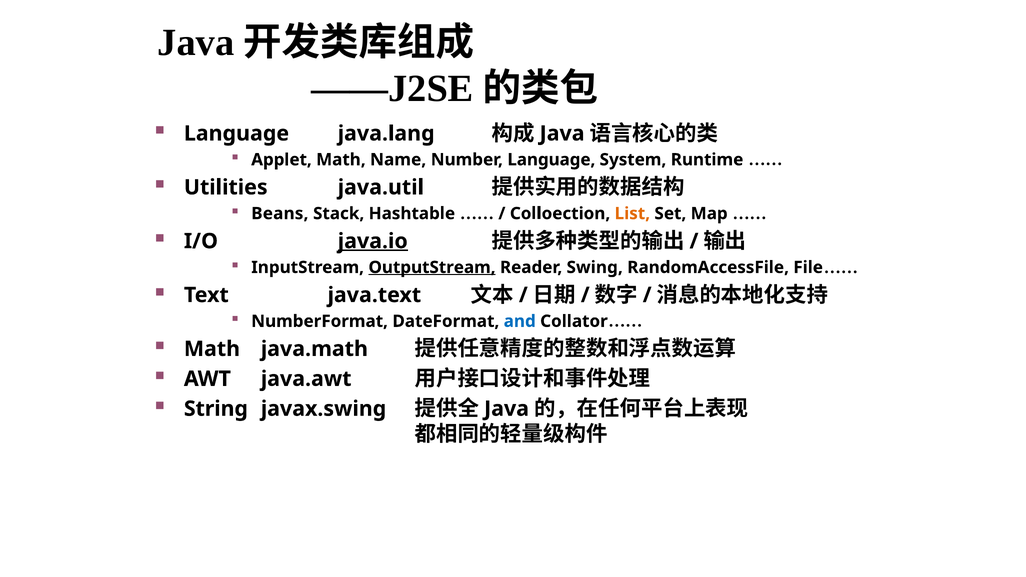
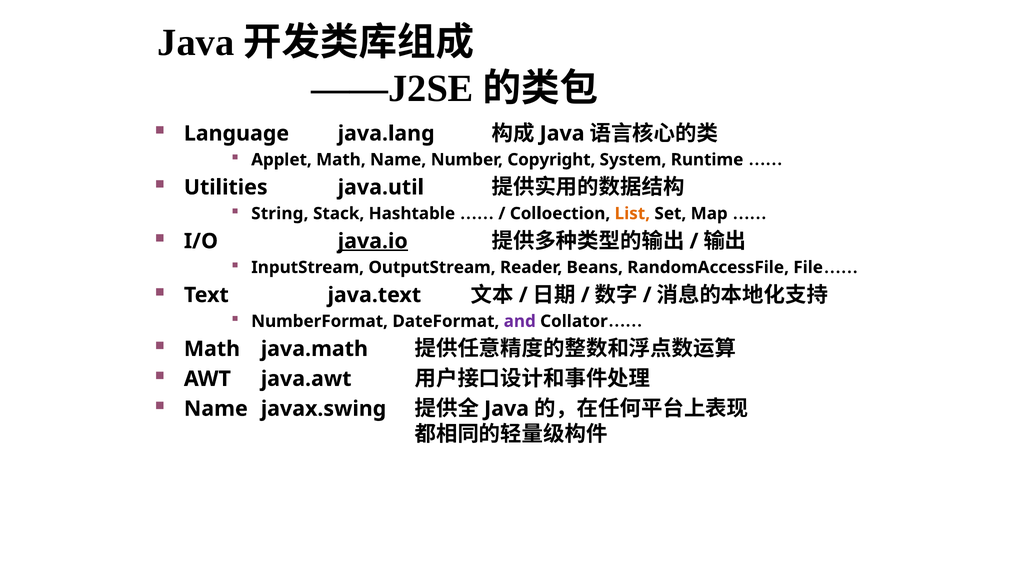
Number Language: Language -> Copyright (551, 160)
Beans: Beans -> String (280, 214)
OutputStream underline: present -> none (432, 267)
Swing: Swing -> Beans (595, 267)
and colour: blue -> purple (520, 321)
String: String -> Name (216, 409)
